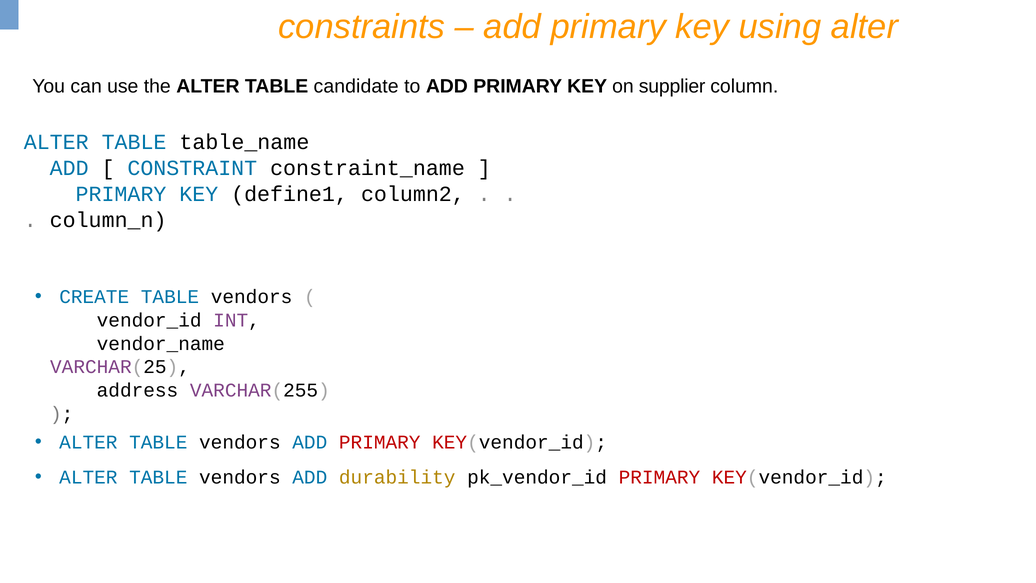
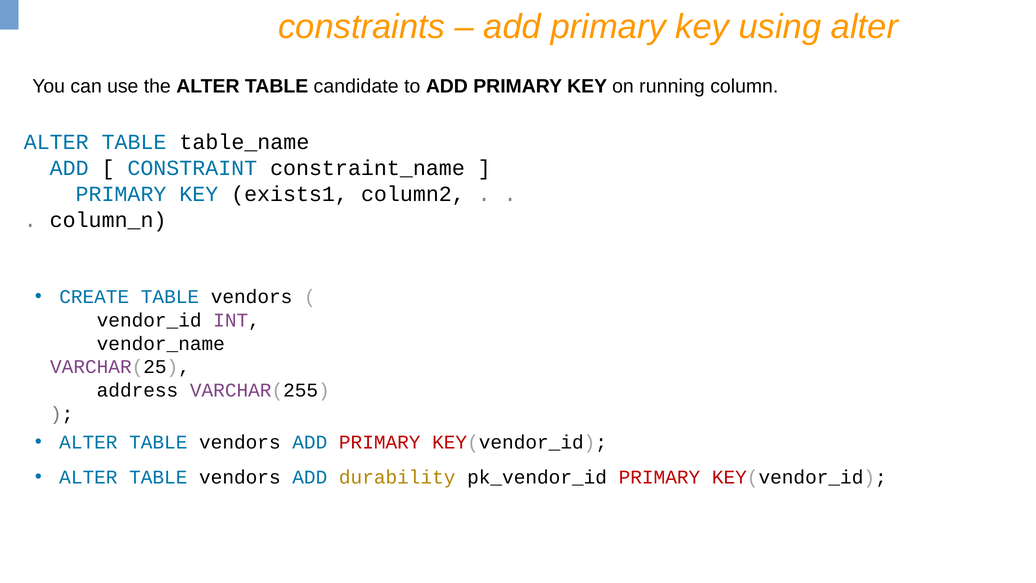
supplier: supplier -> running (672, 86)
define1: define1 -> exists1 (290, 194)
